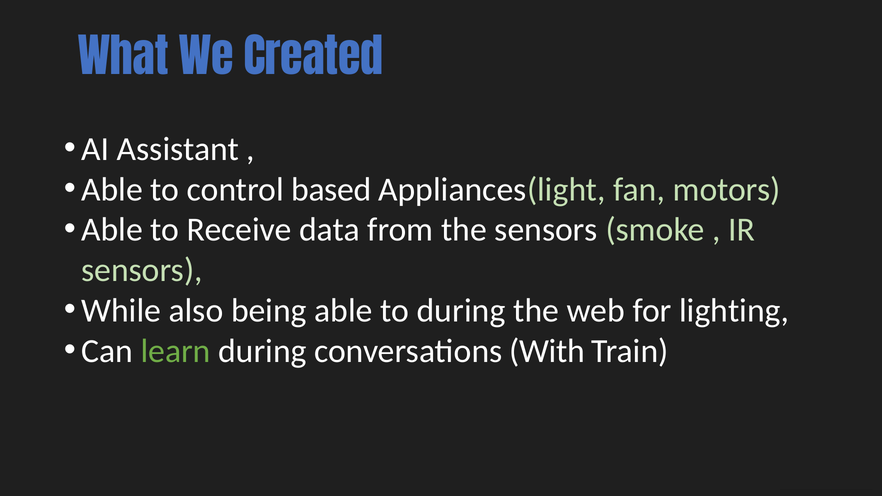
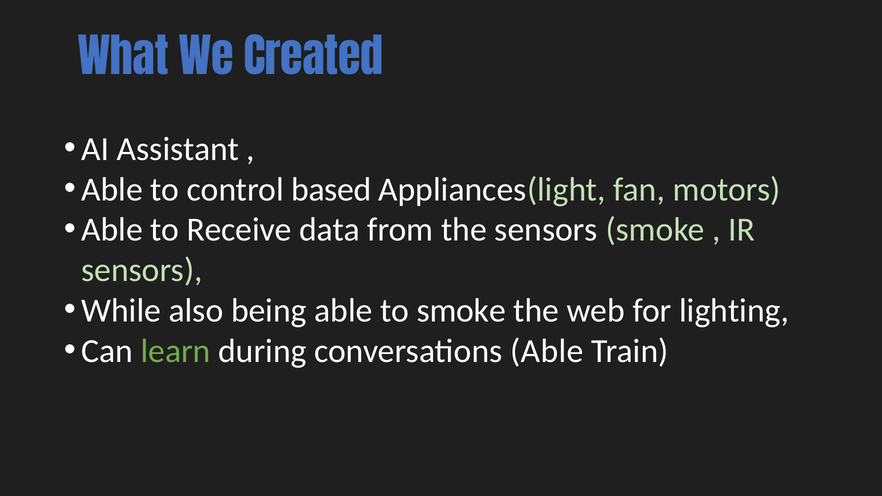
to during: during -> smoke (461, 311)
conversations With: With -> Able (547, 351)
